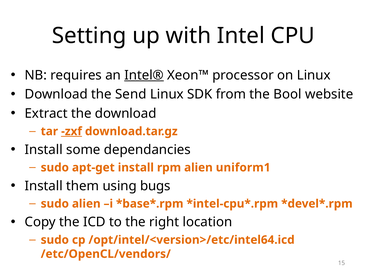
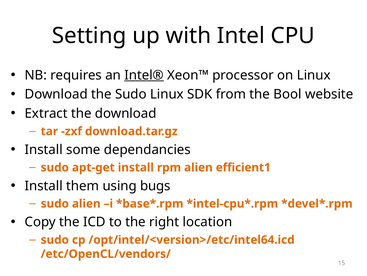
the Send: Send -> Sudo (131, 94)
zxf underline: present -> none (72, 131)
uniform1: uniform1 -> efficient1 (243, 167)
